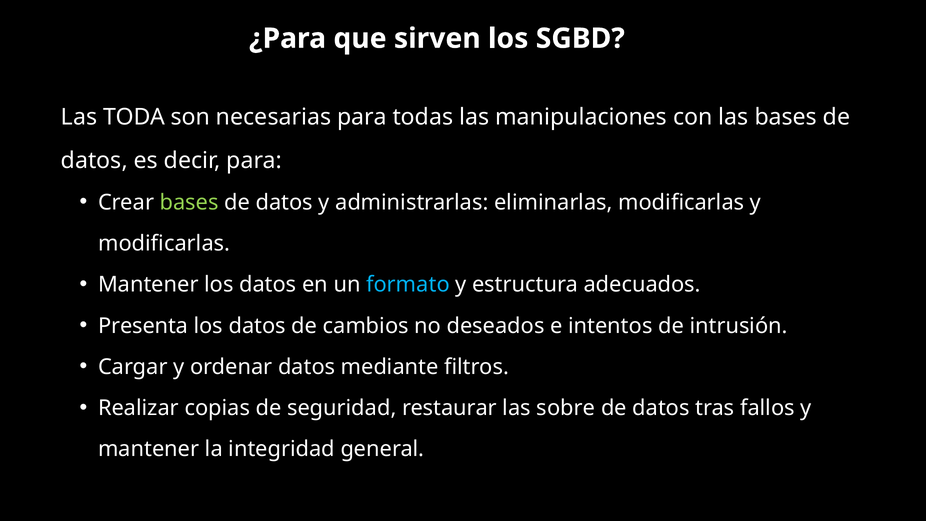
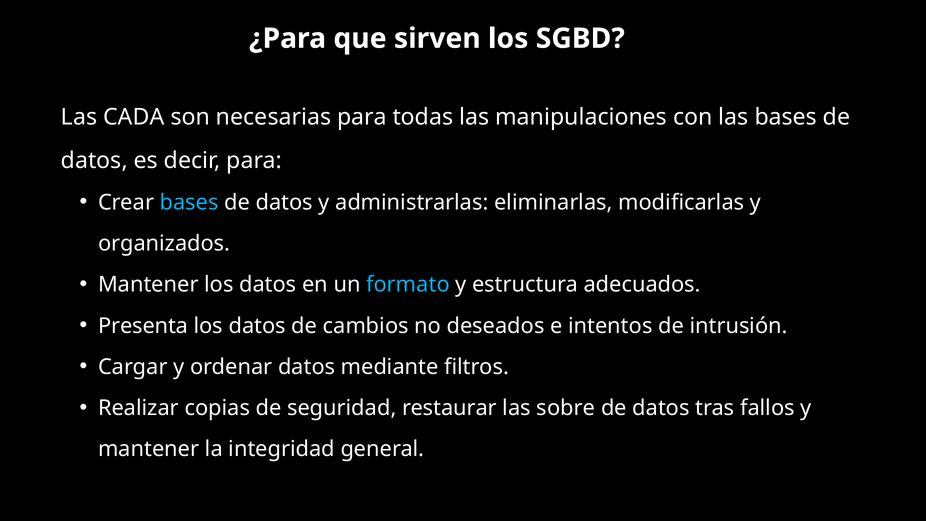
TODA: TODA -> CADA (134, 117)
bases colour: light green -> light blue (189, 202)
modificarlas: modificarlas -> organizados (164, 244)
